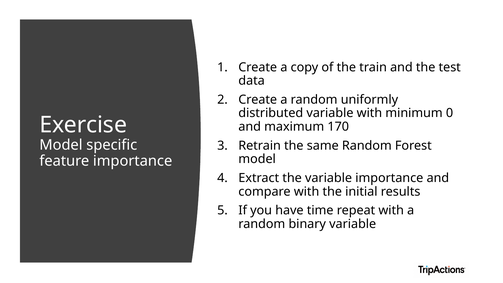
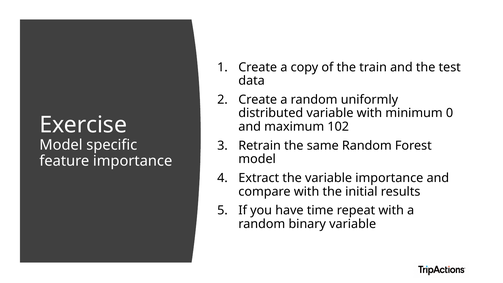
170: 170 -> 102 (338, 127)
